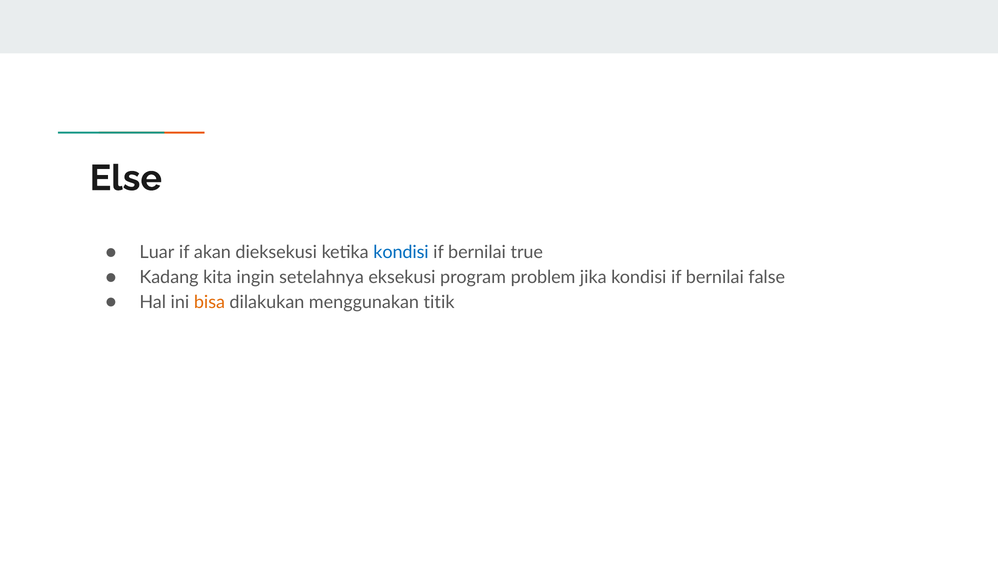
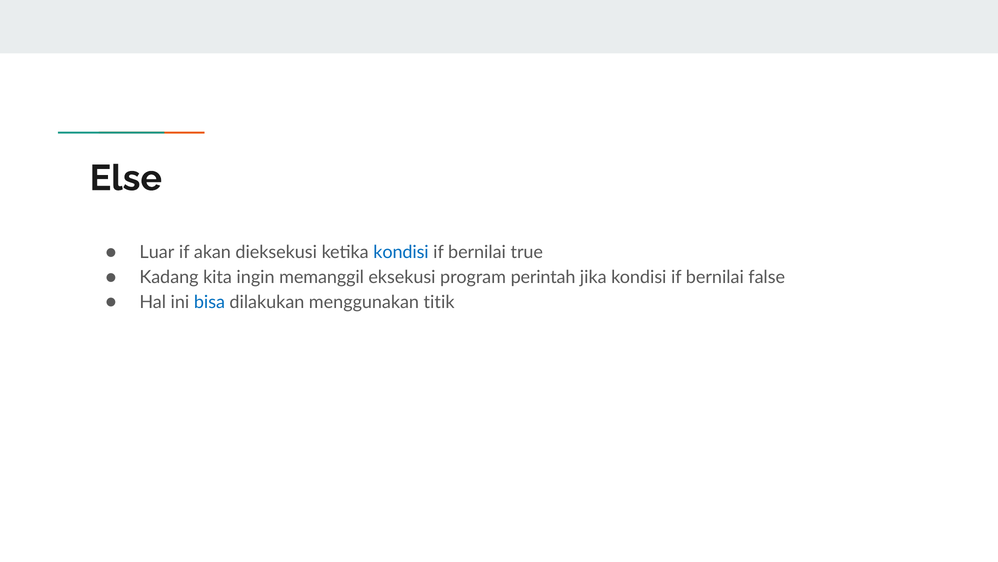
setelahnya: setelahnya -> memanggil (322, 277)
problem: problem -> perintah (543, 277)
bisa colour: orange -> blue (209, 302)
